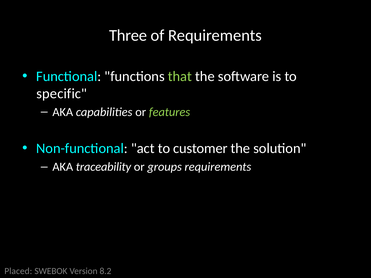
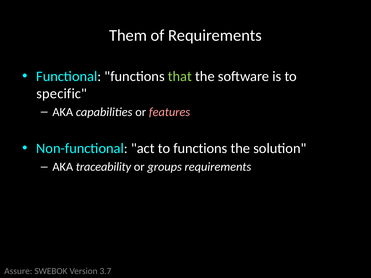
Three: Three -> Them (128, 35)
features colour: light green -> pink (170, 112)
to customer: customer -> functions (200, 149)
Placed: Placed -> Assure (18, 271)
8.2: 8.2 -> 3.7 (105, 271)
